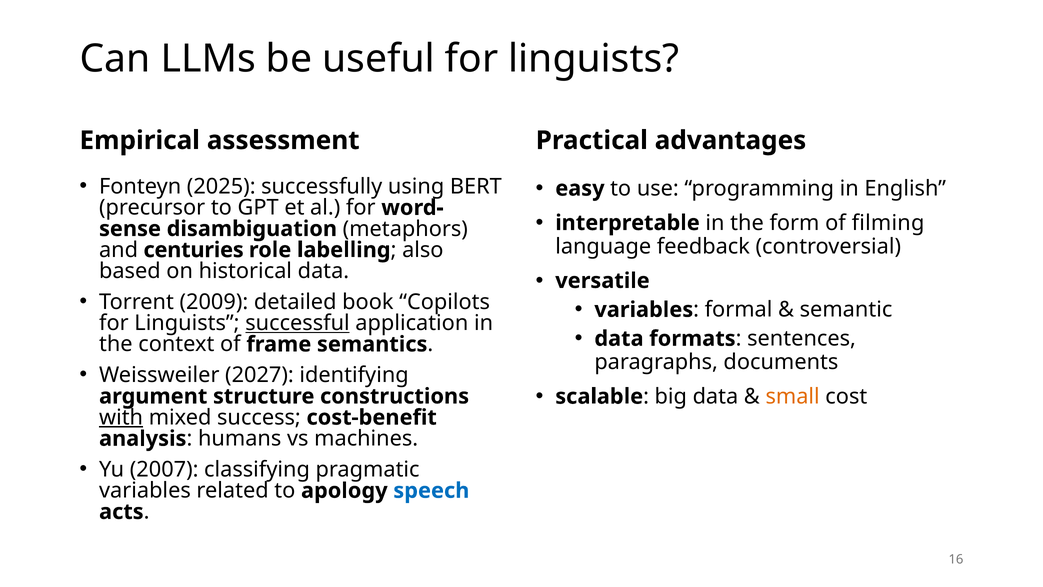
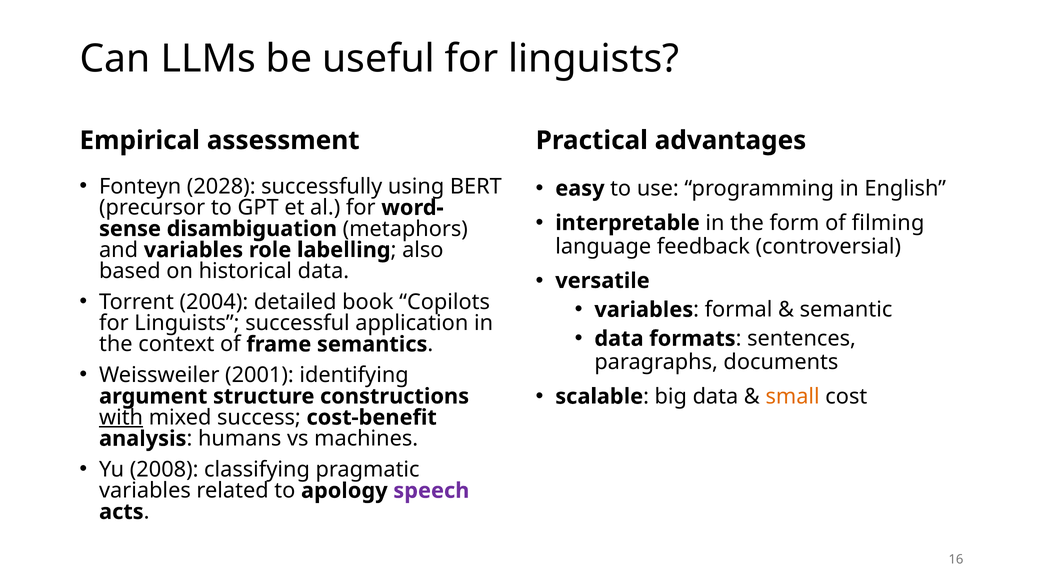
2025: 2025 -> 2028 (221, 186)
and centuries: centuries -> variables (193, 250)
2009: 2009 -> 2004 (214, 302)
successful underline: present -> none (298, 323)
2027: 2027 -> 2001 (259, 375)
2007: 2007 -> 2008 (164, 469)
speech colour: blue -> purple (431, 490)
